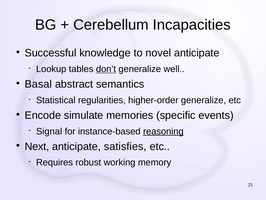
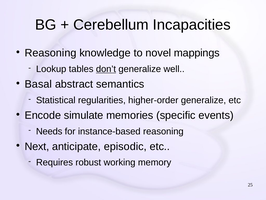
Successful: Successful -> Reasoning (51, 53)
novel anticipate: anticipate -> mappings (197, 53)
Signal: Signal -> Needs (49, 131)
reasoning underline: present -> none (163, 131)
satisfies: satisfies -> episodic (125, 146)
